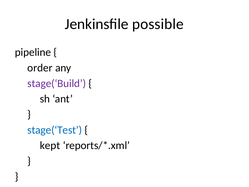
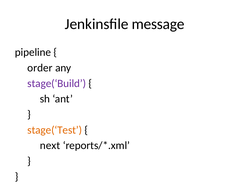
possible: possible -> message (158, 24)
stage(‘Test colour: blue -> orange (55, 130)
kept: kept -> next (50, 145)
